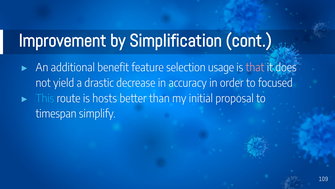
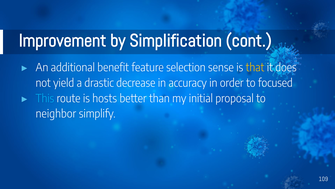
usage: usage -> sense (221, 67)
that colour: pink -> yellow (255, 67)
timespan: timespan -> neighbor (56, 114)
